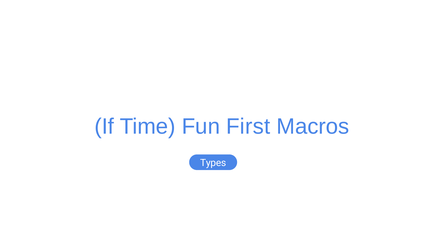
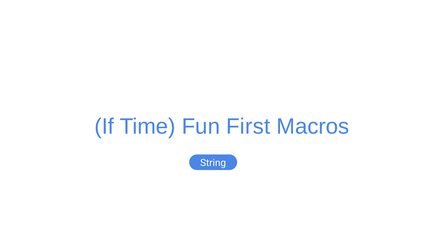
Types: Types -> String (213, 163)
